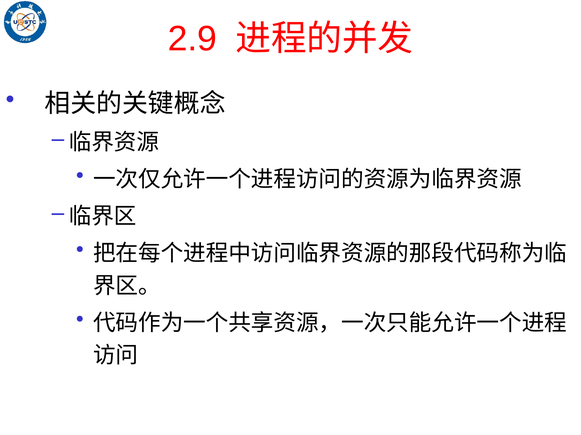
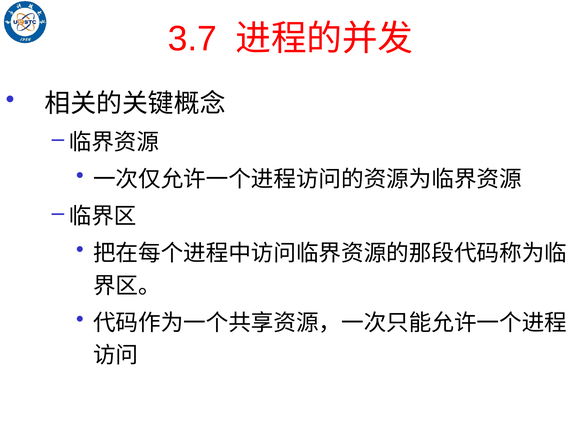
2.9: 2.9 -> 3.7 (192, 39)
